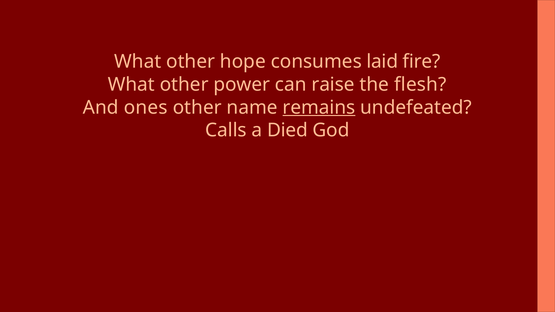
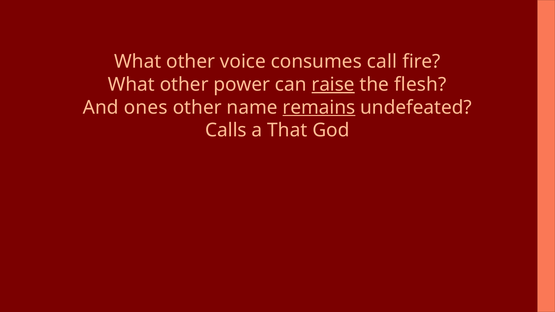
hope: hope -> voice (243, 62)
laid: laid -> call (382, 62)
raise underline: none -> present (333, 85)
Died: Died -> That (287, 130)
